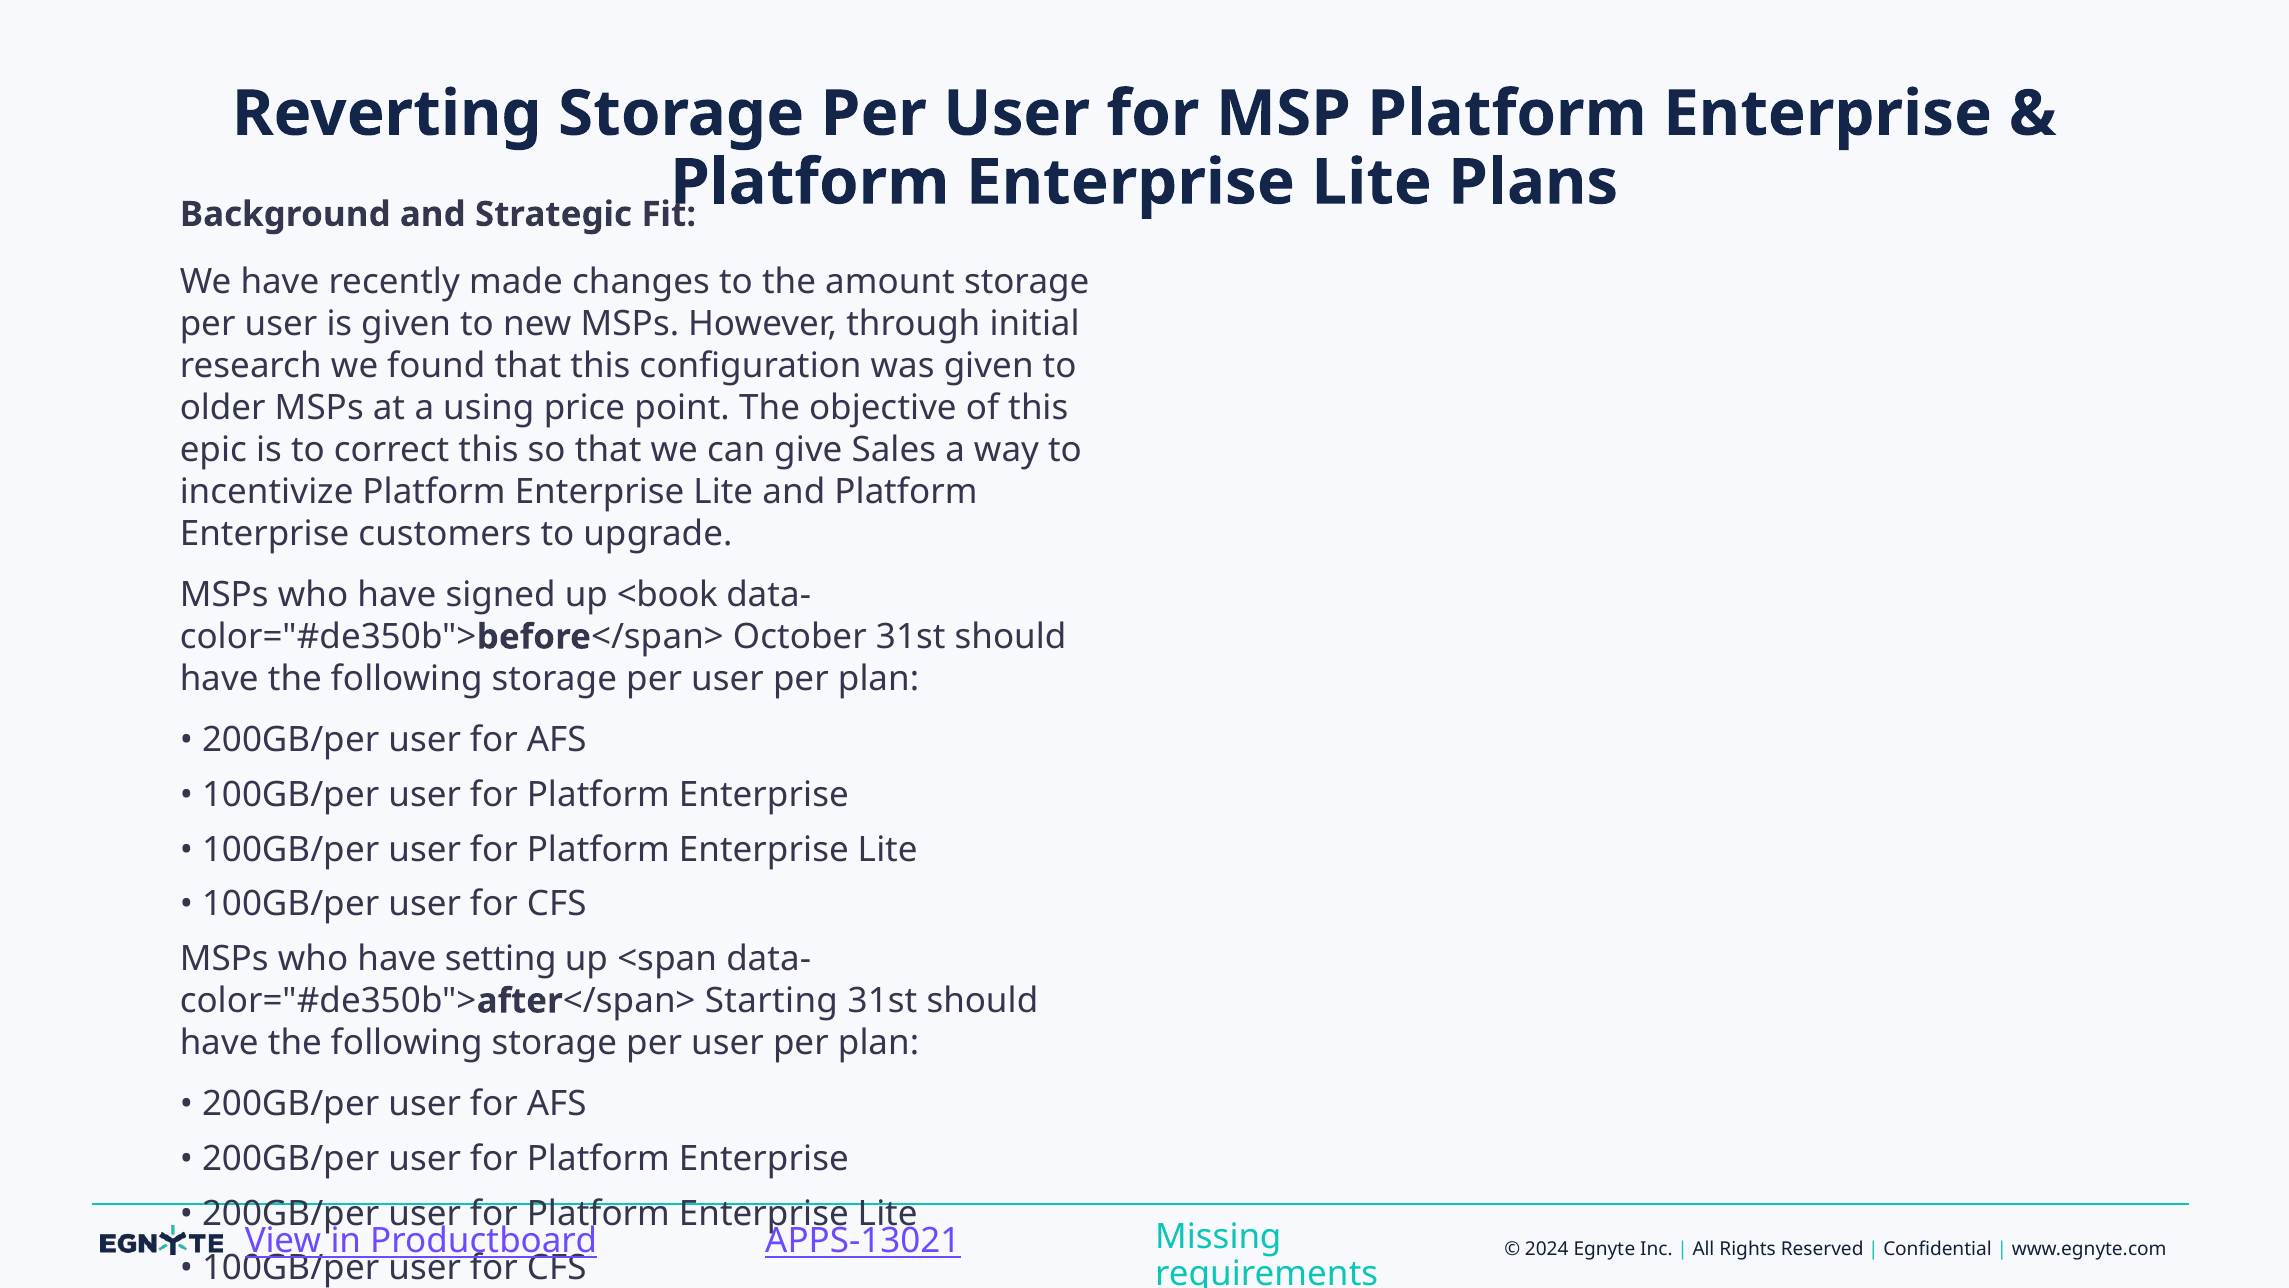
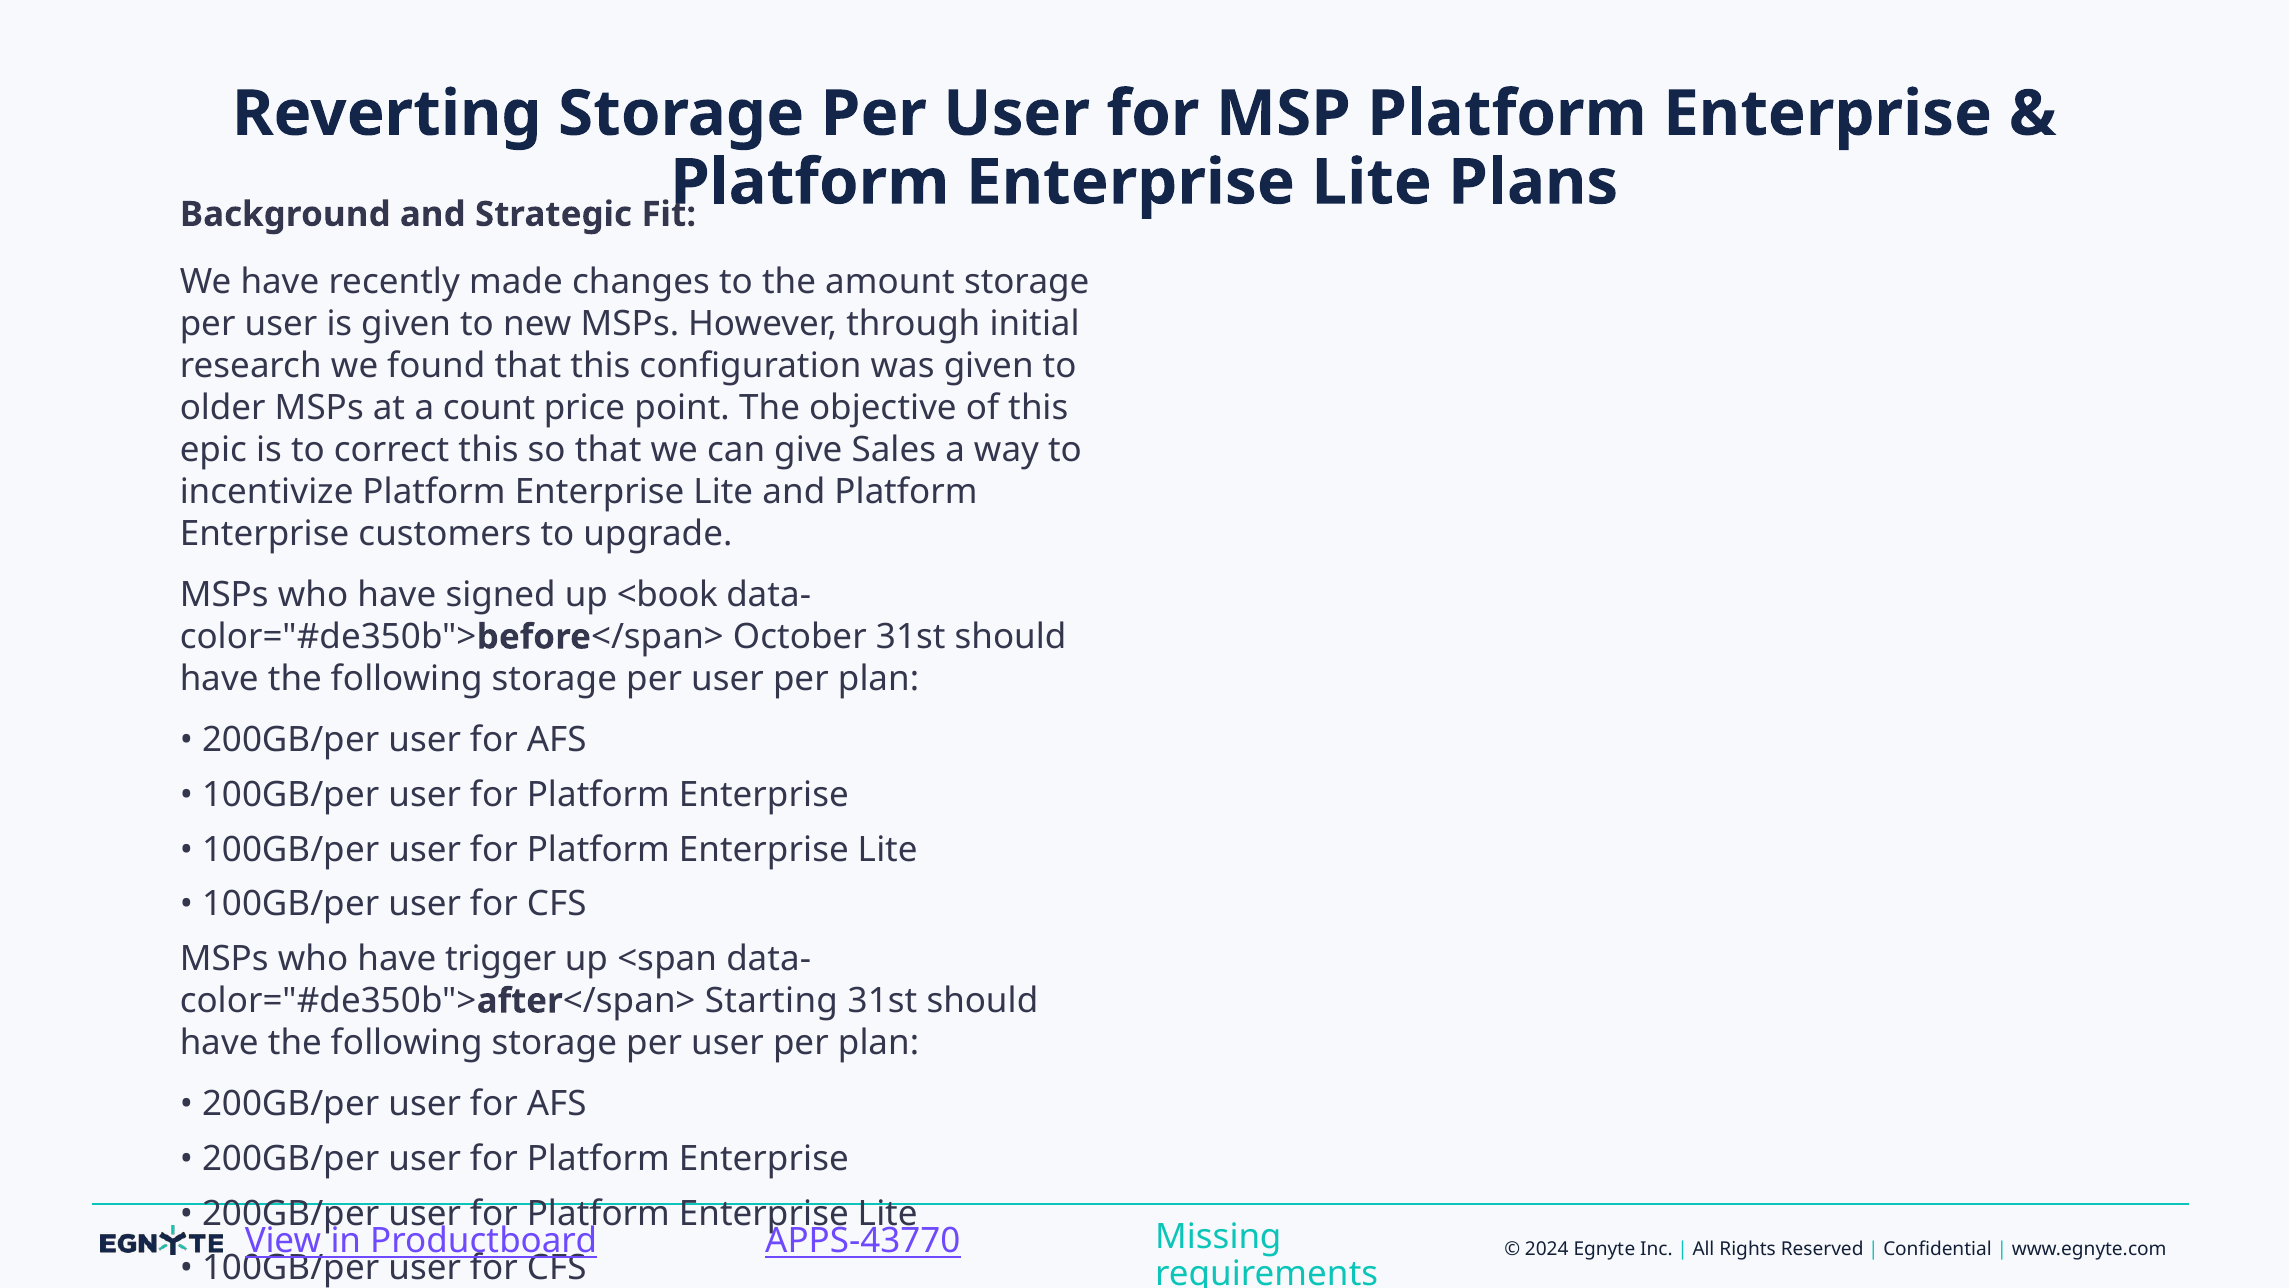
using: using -> count (489, 408)
setting: setting -> trigger (501, 959)
APPS-13021: APPS-13021 -> APPS-43770 (863, 1240)
